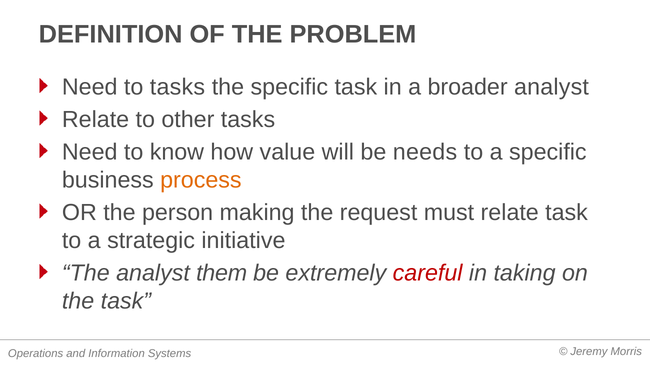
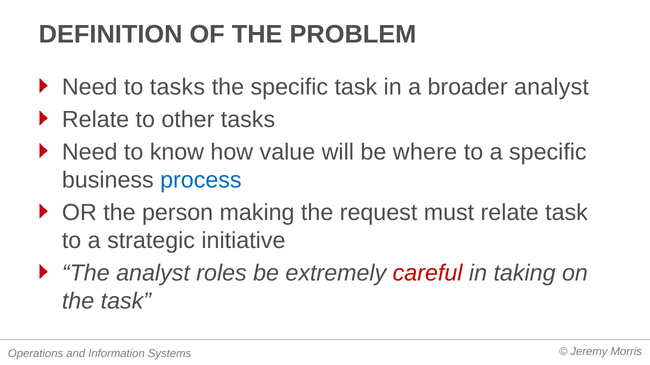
needs: needs -> where (425, 152)
process colour: orange -> blue (201, 180)
them: them -> roles (222, 273)
